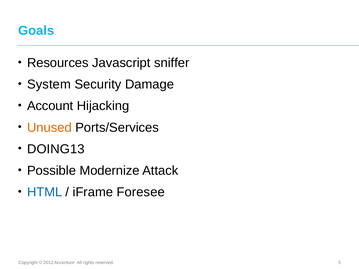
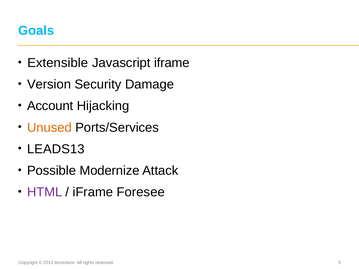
Resources: Resources -> Extensible (58, 63)
Javascript sniffer: sniffer -> iframe (172, 63)
System: System -> Version (49, 84)
DOING13: DOING13 -> LEADS13 (56, 149)
HTML colour: blue -> purple (45, 192)
